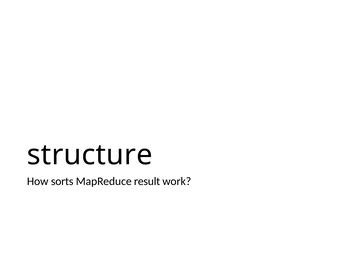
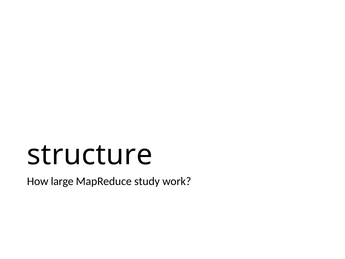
sorts: sorts -> large (62, 181)
result: result -> study (147, 181)
